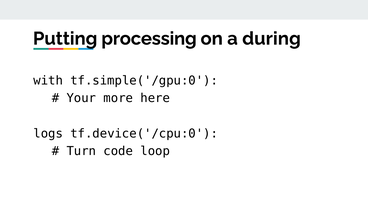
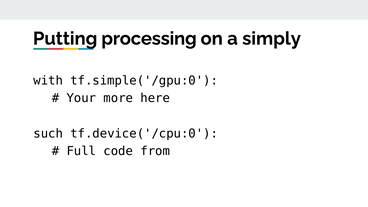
during: during -> simply (272, 39)
logs: logs -> such (48, 134)
Turn: Turn -> Full (81, 151)
loop: loop -> from (155, 151)
